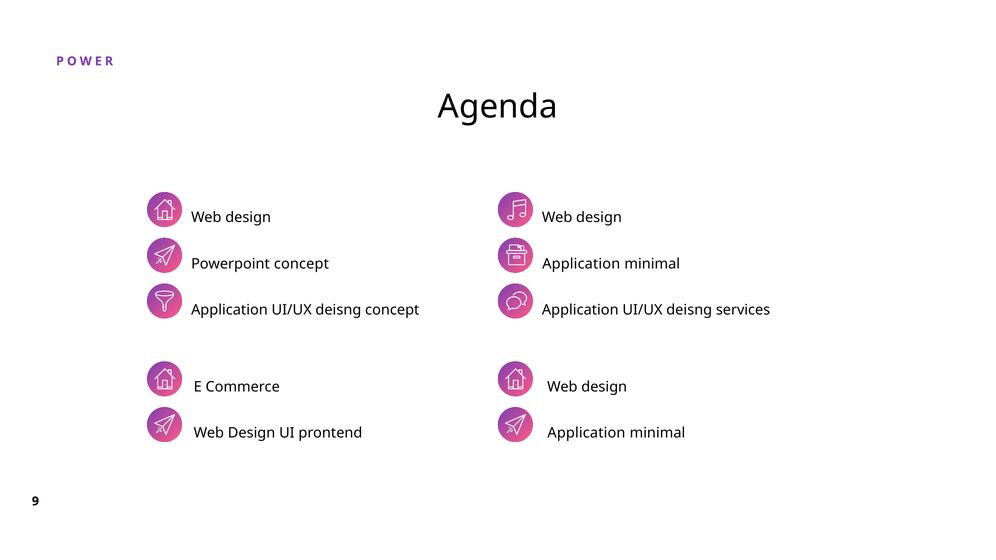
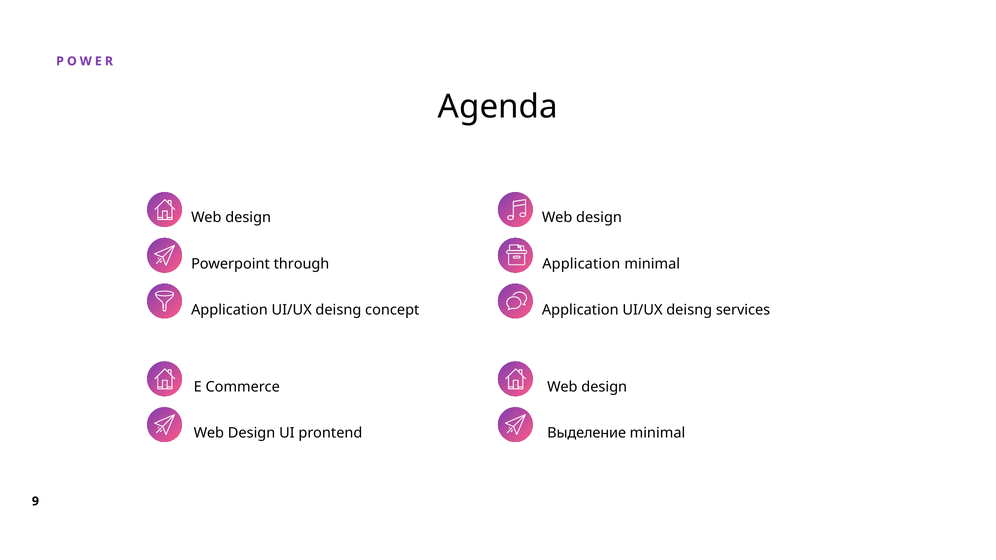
Powerpoint concept: concept -> through (301, 264)
Application: Application -> Выделение (587, 433)
